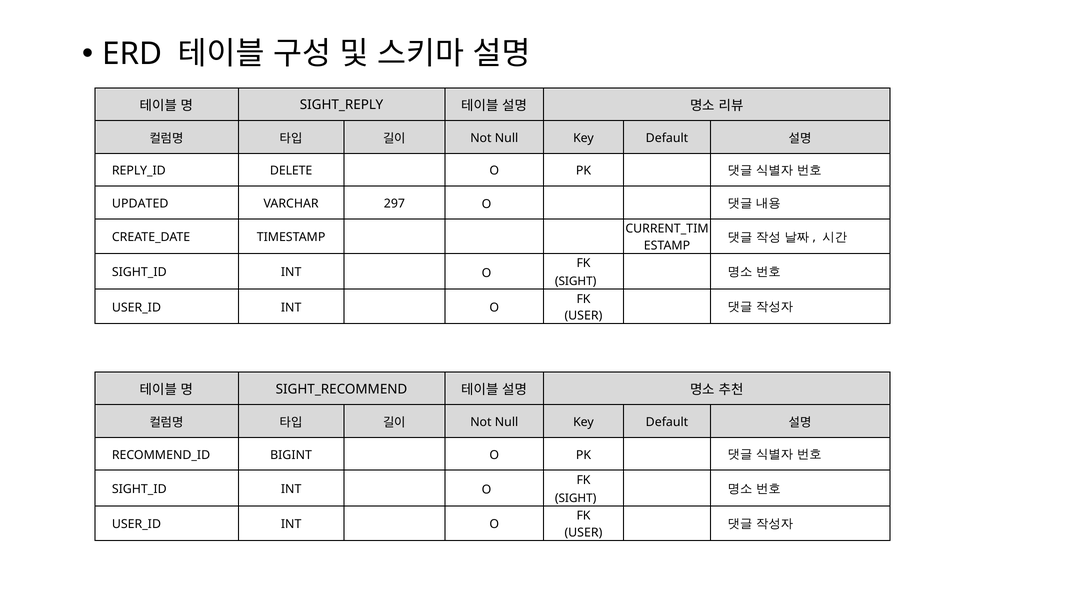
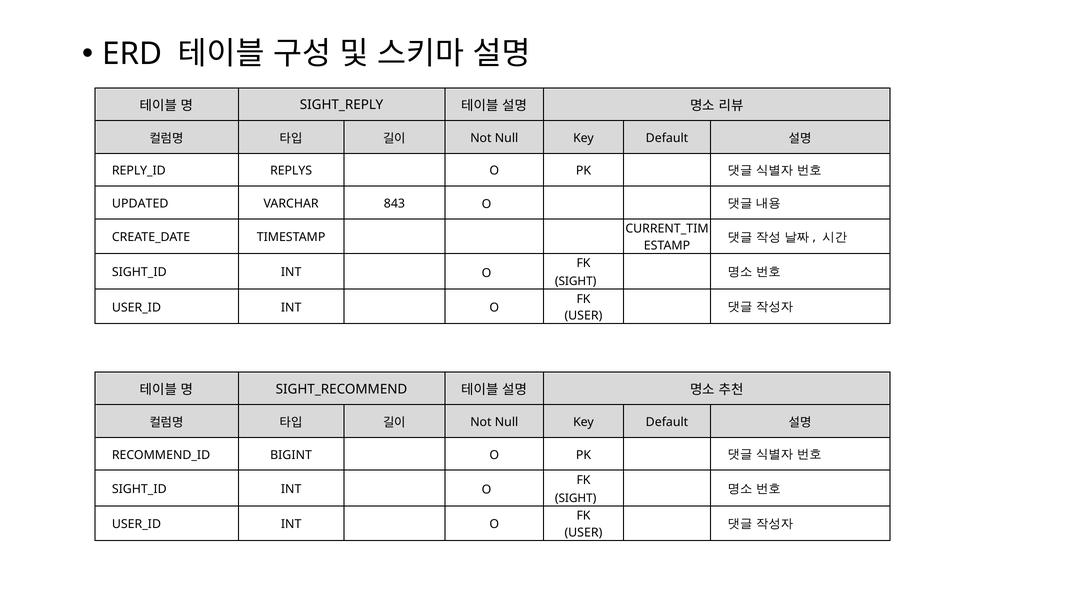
DELETE: DELETE -> REPLYS (291, 171)
297: 297 -> 843 (394, 204)
